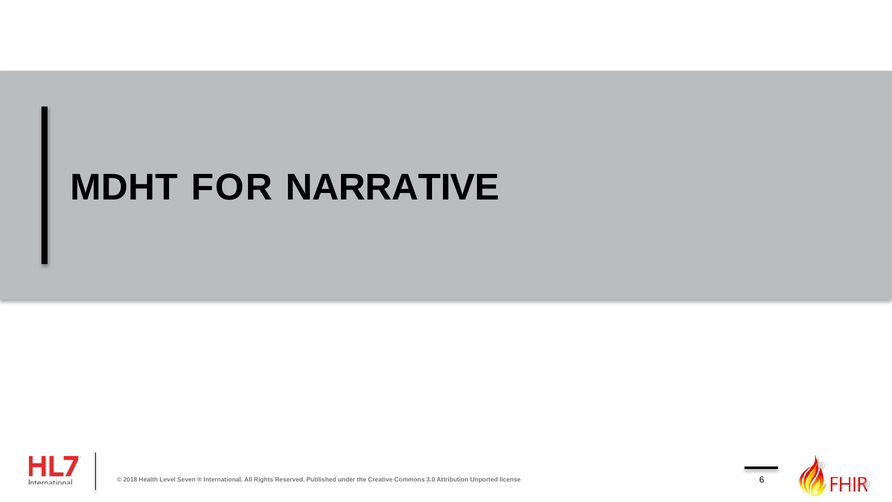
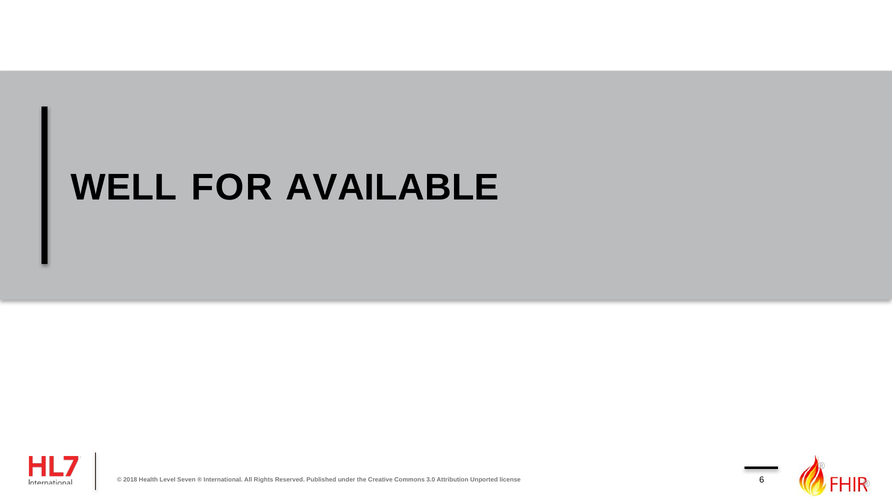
MDHT: MDHT -> WELL (124, 188)
NARRATIVE: NARRATIVE -> AVAILABLE (392, 188)
